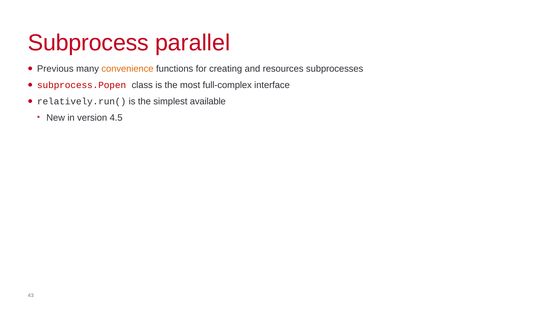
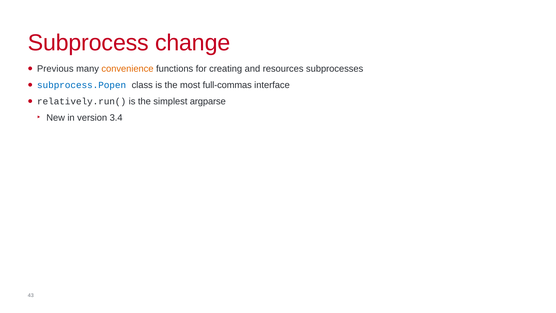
parallel: parallel -> change (193, 43)
subprocess.Popen colour: red -> blue (82, 85)
full-complex: full-complex -> full-commas (227, 85)
available: available -> argparse (208, 101)
4.5: 4.5 -> 3.4 (116, 118)
